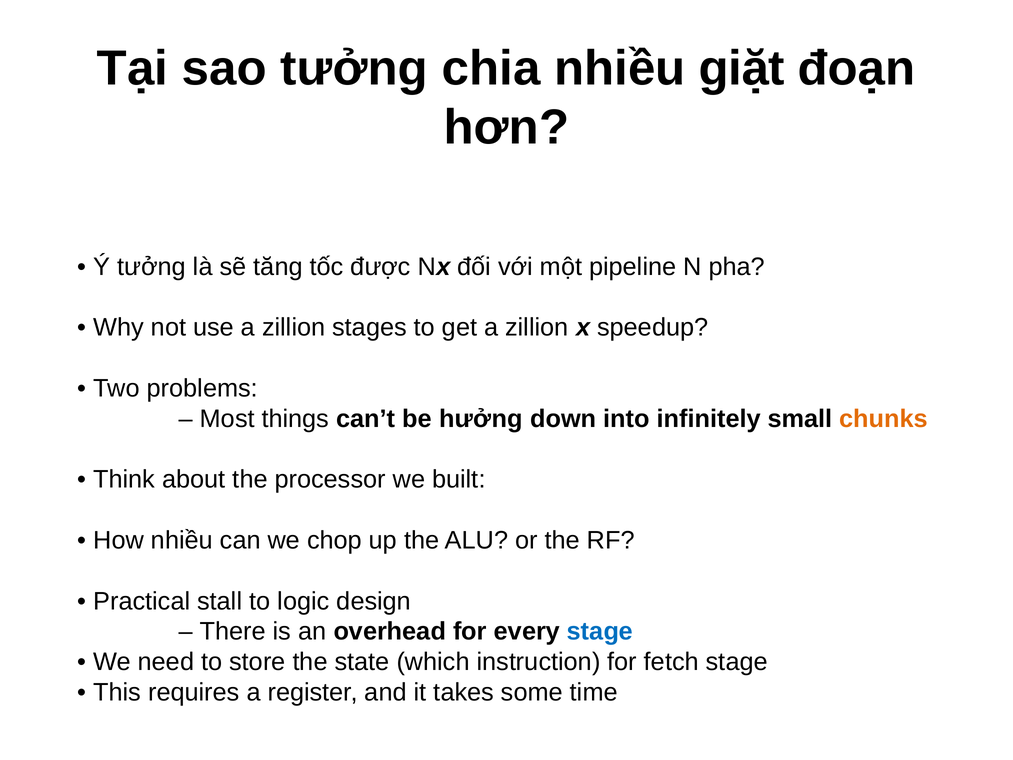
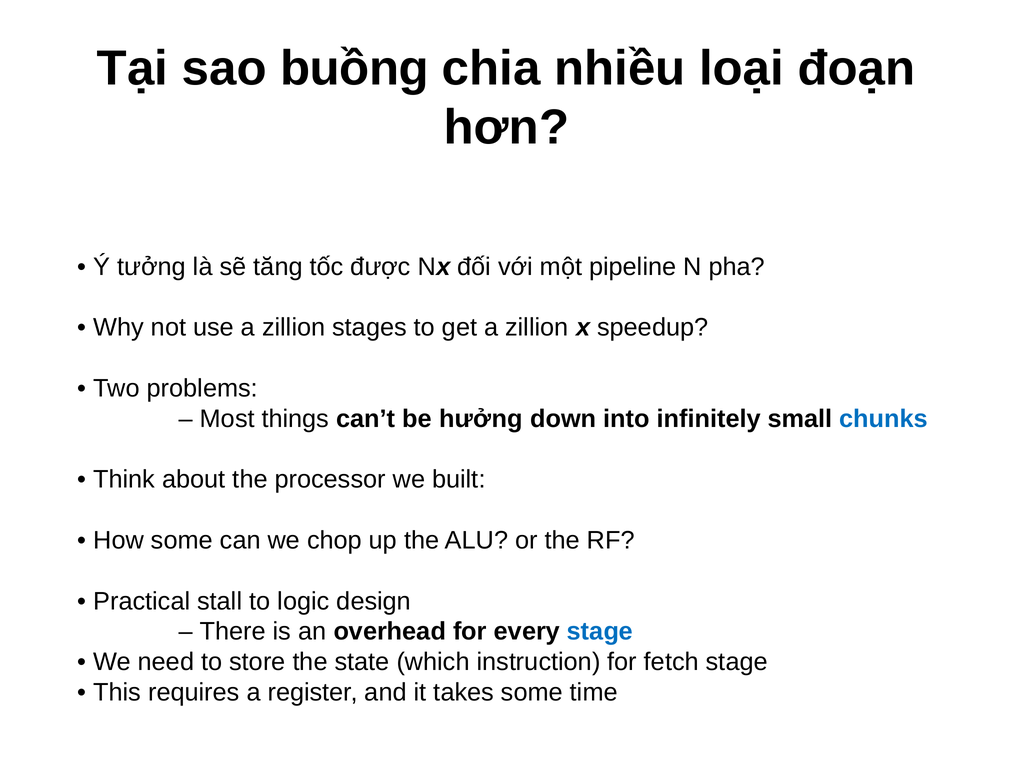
sao tưởng: tưởng -> buồng (354, 68)
giặt: giặt -> loại (742, 68)
chunks colour: orange -> blue (884, 419)
How nhiều: nhiều -> some (182, 540)
